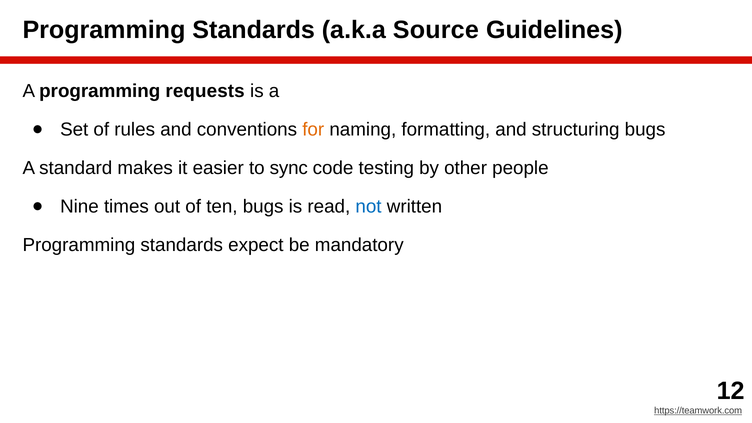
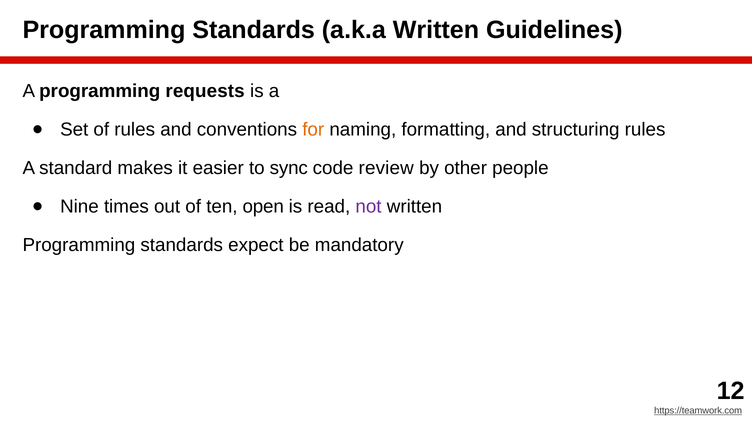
a.k.a Source: Source -> Written (436, 30)
structuring bugs: bugs -> rules (645, 130)
testing: testing -> review (386, 168)
ten bugs: bugs -> open (263, 207)
not colour: blue -> purple (369, 207)
